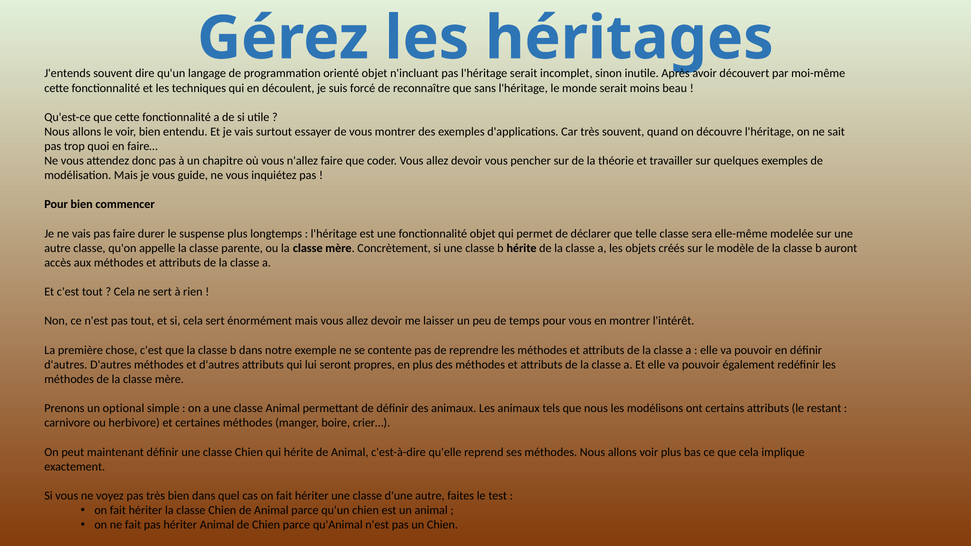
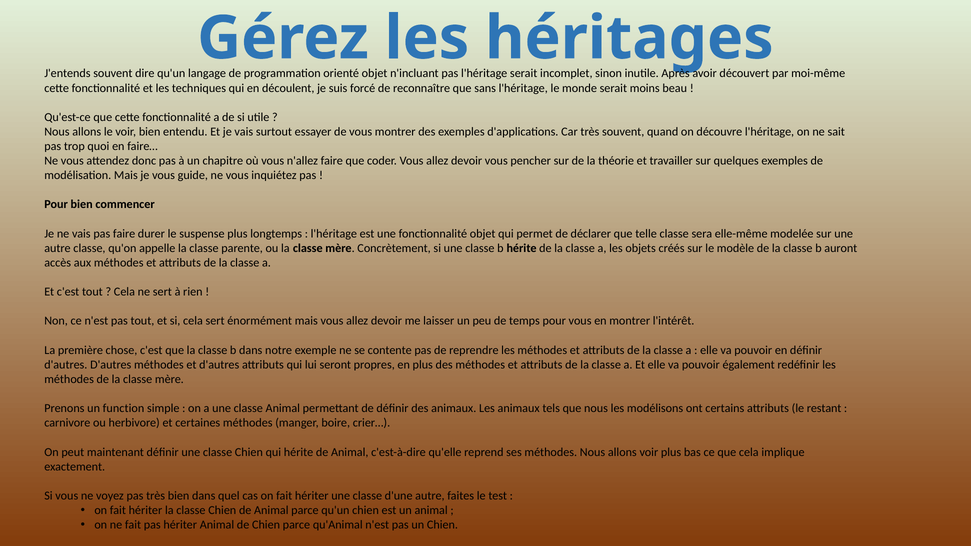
optional: optional -> function (124, 408)
